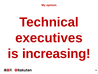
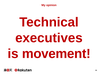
increasing: increasing -> movement (56, 53)
